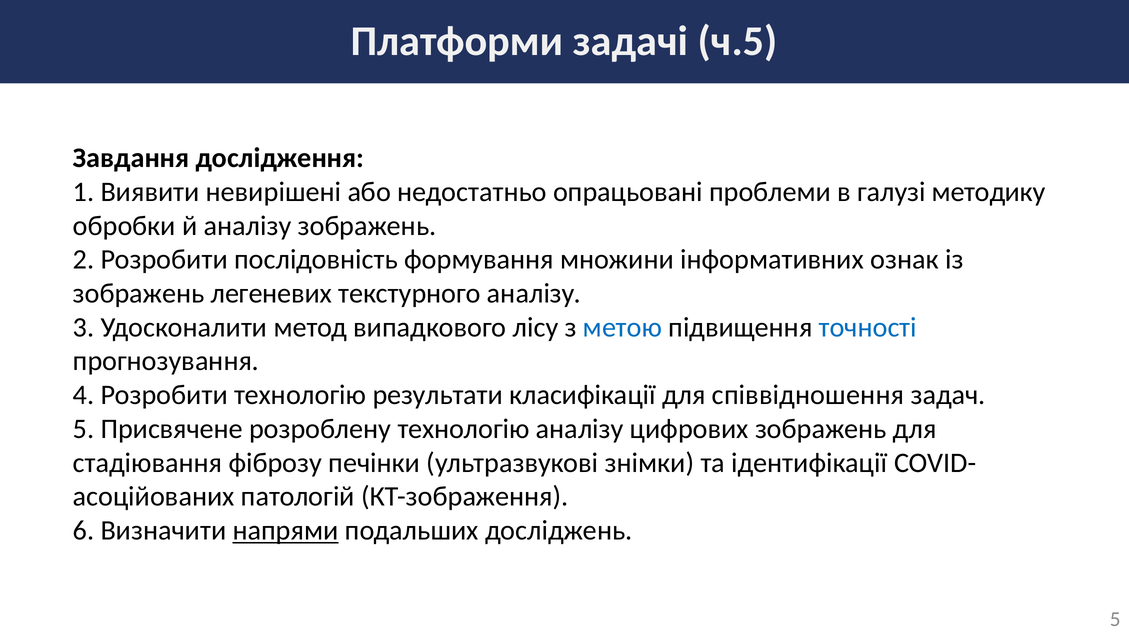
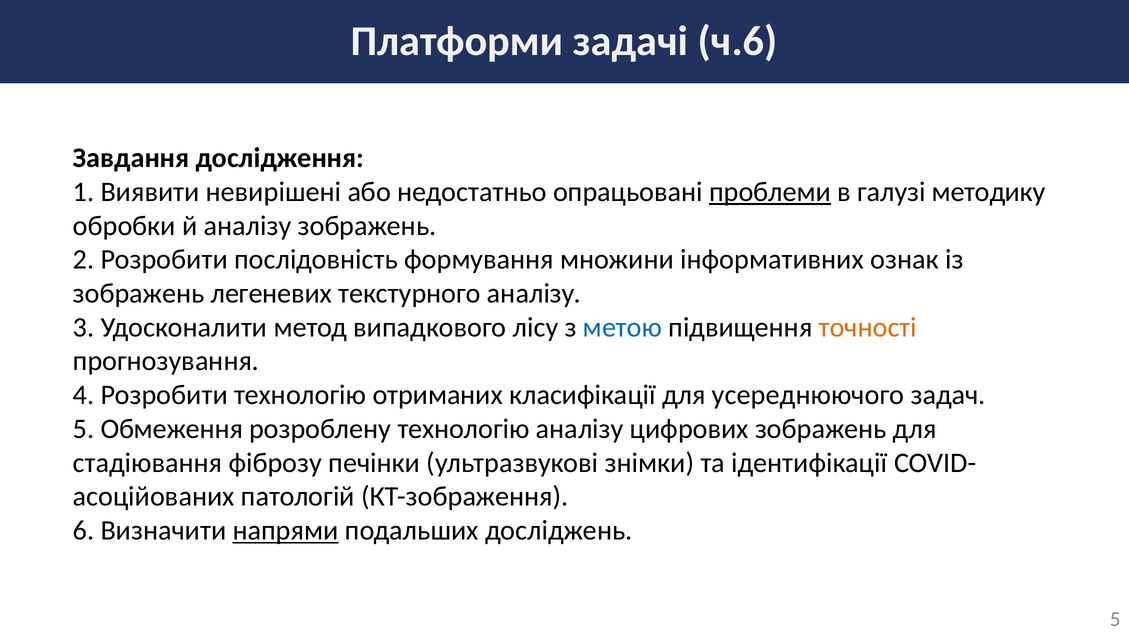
ч.5: ч.5 -> ч.6 (738, 41)
проблеми underline: none -> present (770, 192)
точності colour: blue -> orange (868, 327)
результати: результати -> отриманих (438, 395)
співвідношення: співвідношення -> усереднюючого (808, 395)
Присвячене: Присвячене -> Обмеження (172, 429)
